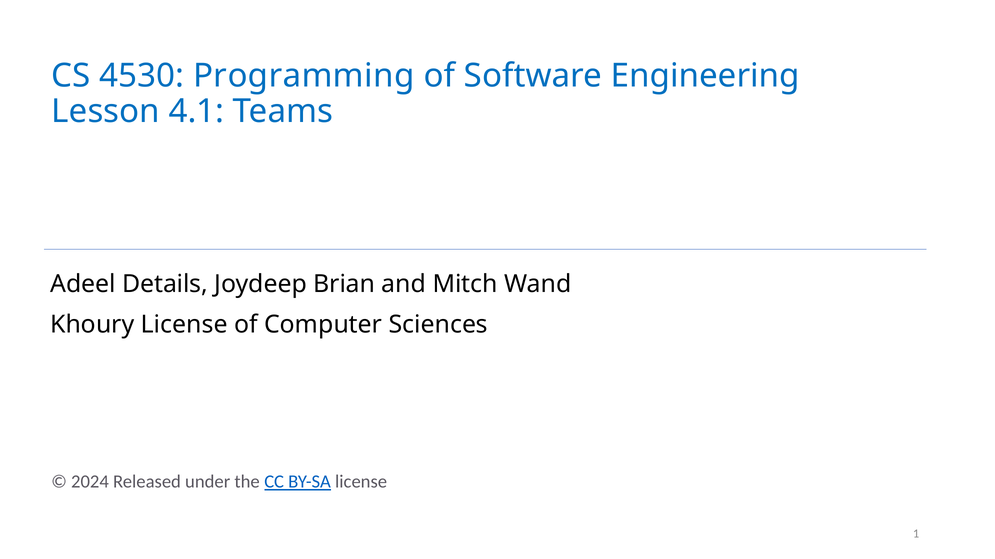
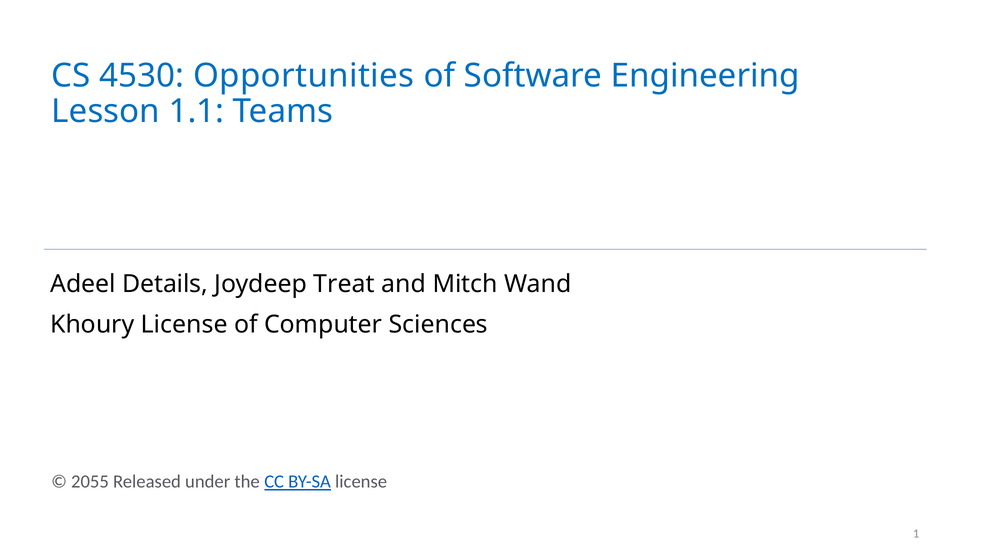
Programming: Programming -> Opportunities (304, 76)
4.1: 4.1 -> 1.1 (196, 112)
Brian: Brian -> Treat (344, 285)
2024: 2024 -> 2055 (90, 482)
